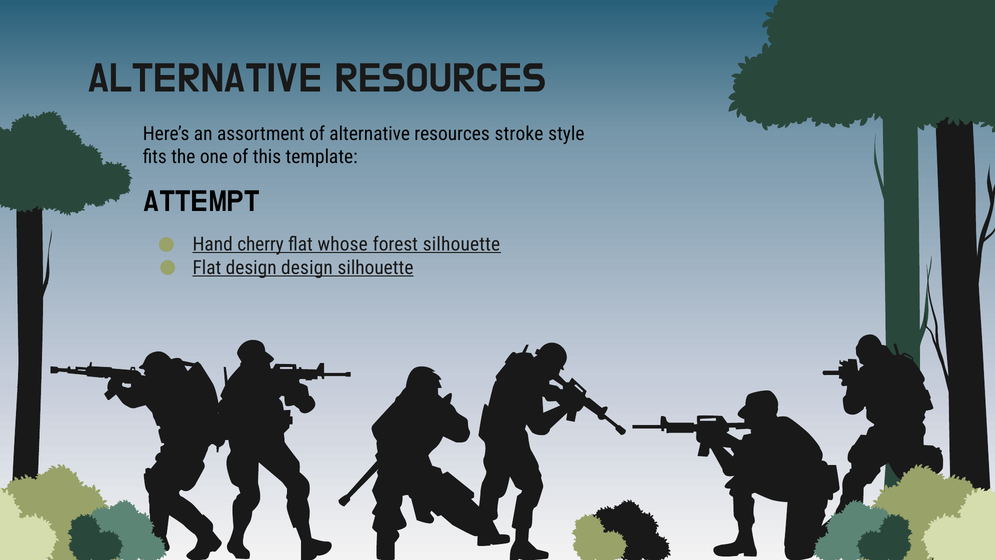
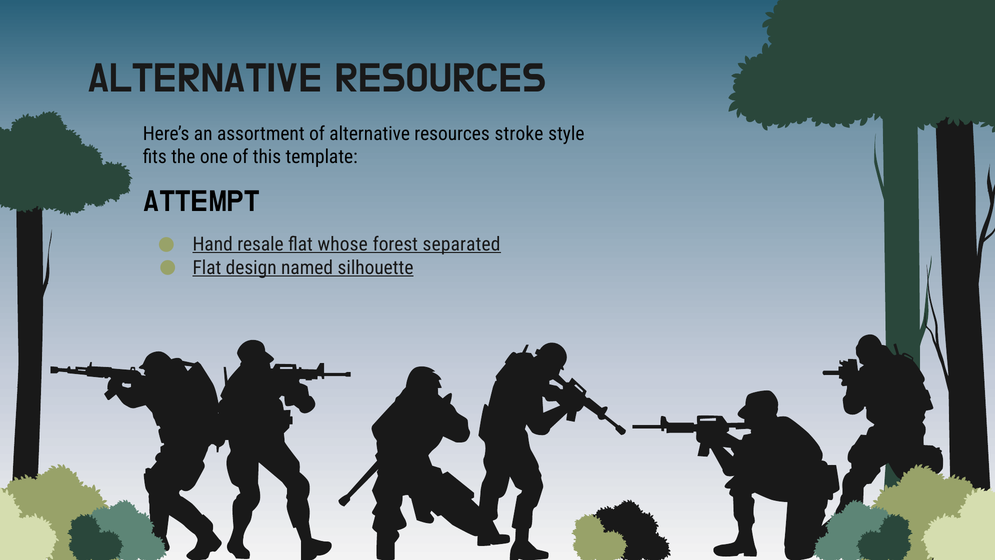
cherry: cherry -> resale (260, 244)
forest silhouette: silhouette -> separated (462, 244)
design design: design -> named (307, 267)
